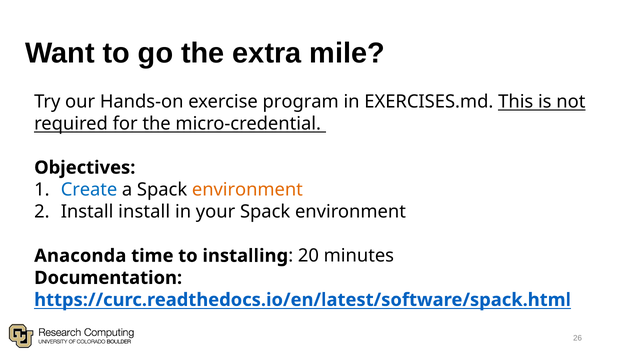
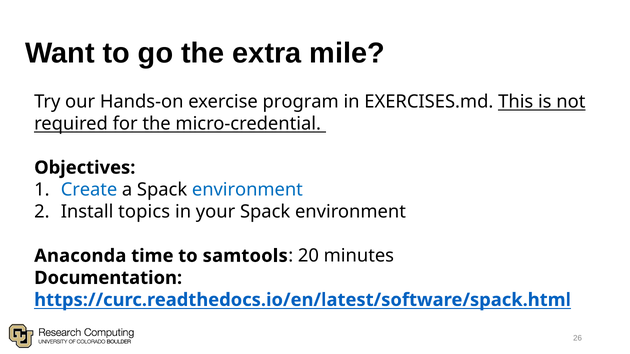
environment colour: orange -> blue (247, 190)
Install install: install -> topics (144, 212)
installing: installing -> samtools (245, 256)
